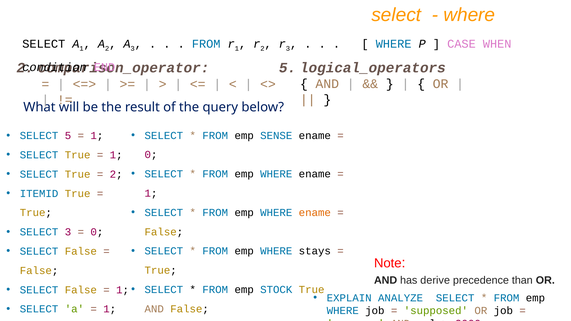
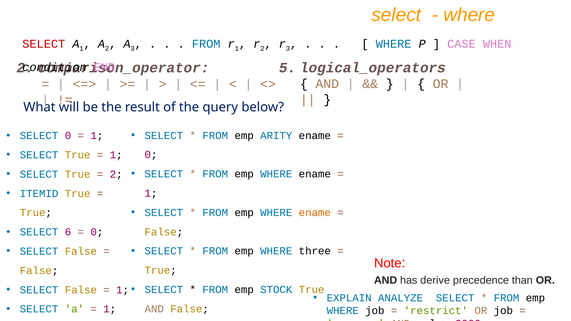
SELECT colour: black -> red (44, 44)
SENSE: SENSE -> ARITY (276, 136)
SELECT 5: 5 -> 0 (68, 136)
SELECT 3: 3 -> 6 (68, 232)
stays: stays -> three (315, 251)
supposed: supposed -> restrict (436, 311)
